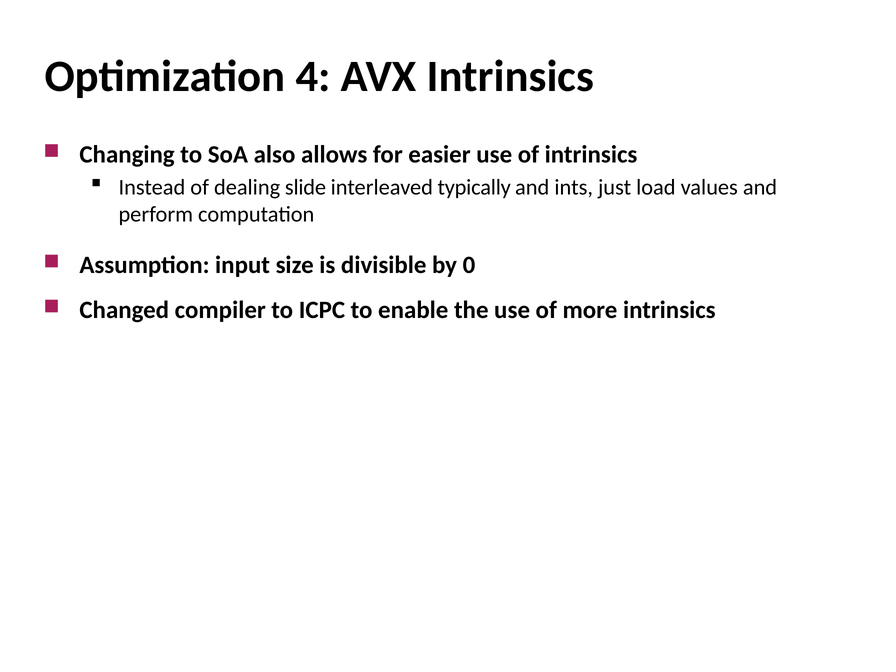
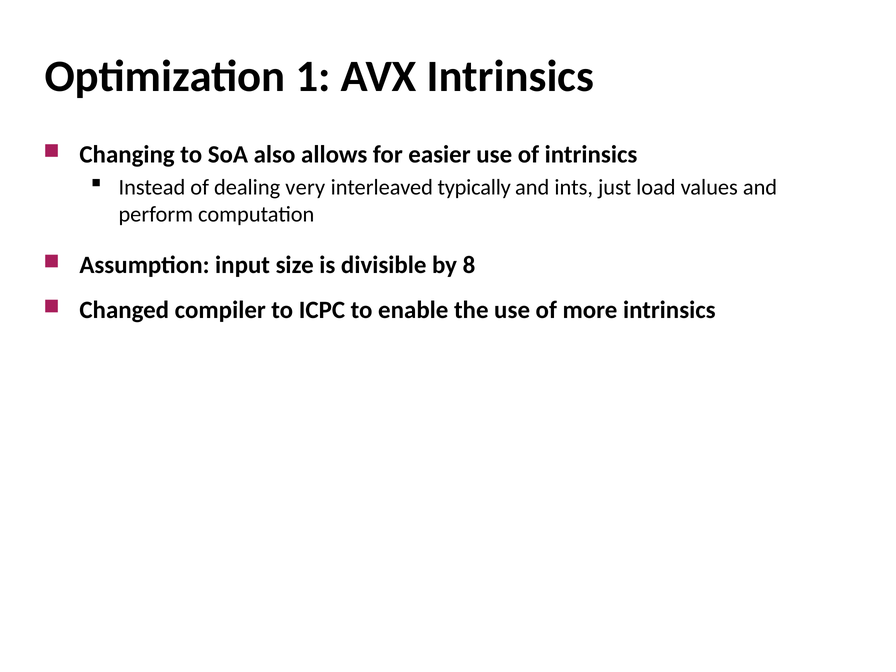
4: 4 -> 1 (313, 76)
slide: slide -> very (305, 187)
0: 0 -> 8 (469, 265)
